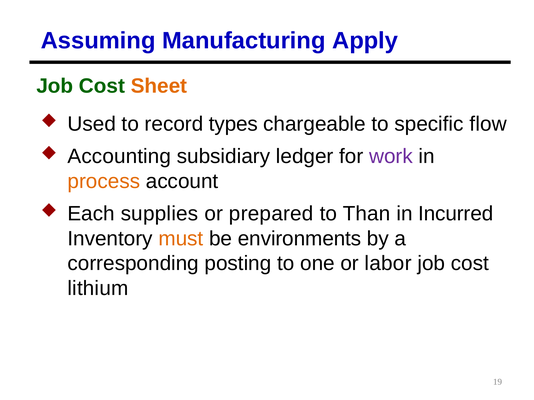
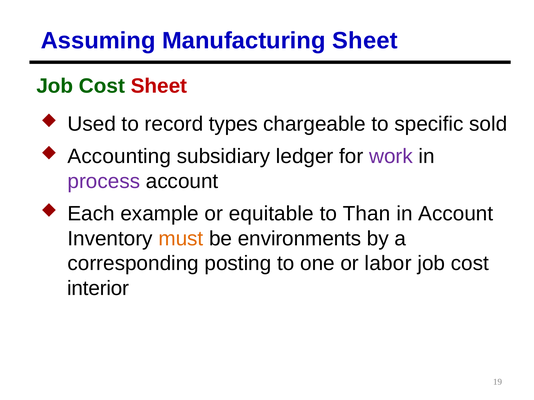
Manufacturing Apply: Apply -> Sheet (365, 41)
Sheet colour: orange -> red (159, 86)
flow: flow -> sold (488, 124)
process colour: orange -> purple (104, 182)
supplies: supplies -> example (160, 214)
prepared: prepared -> equitable (271, 214)
in Incurred: Incurred -> Account (456, 214)
lithium: lithium -> interior (98, 289)
